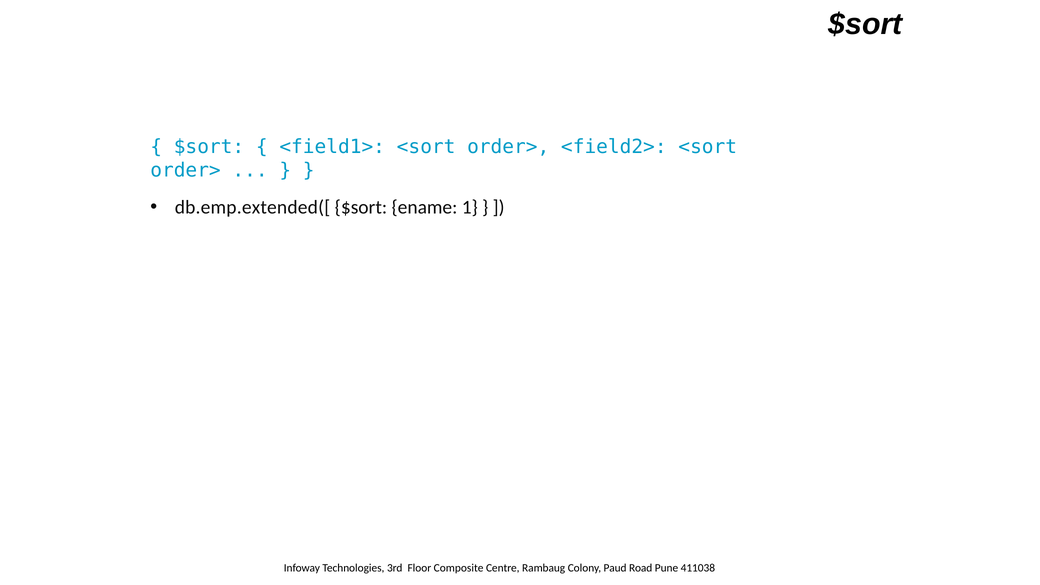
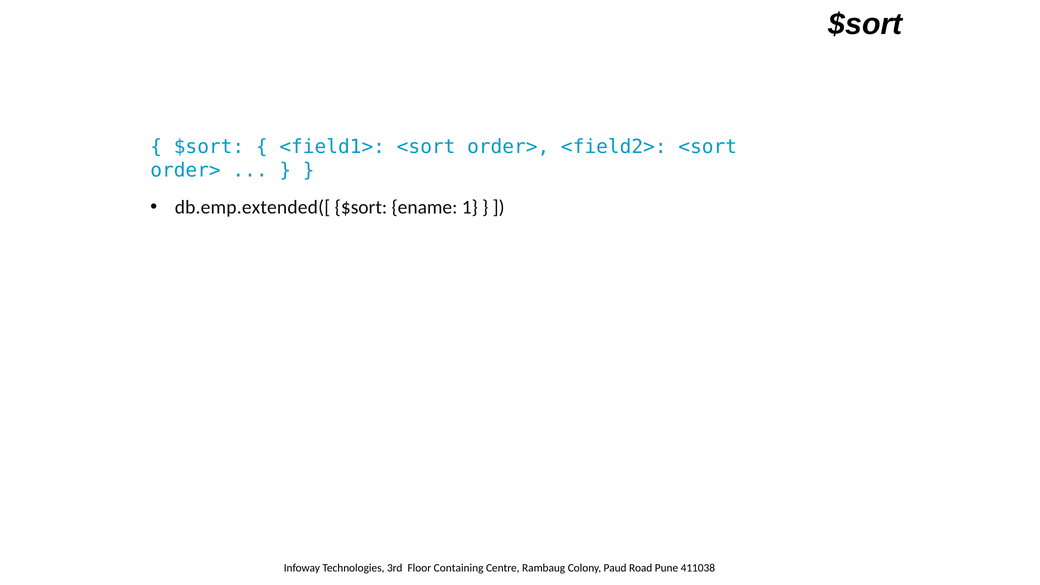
Composite: Composite -> Containing (459, 568)
